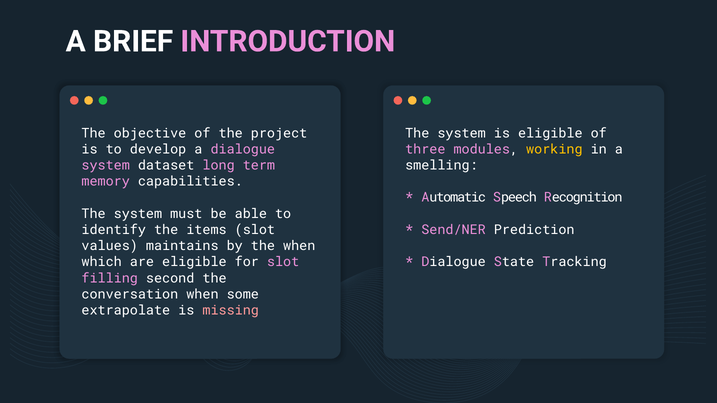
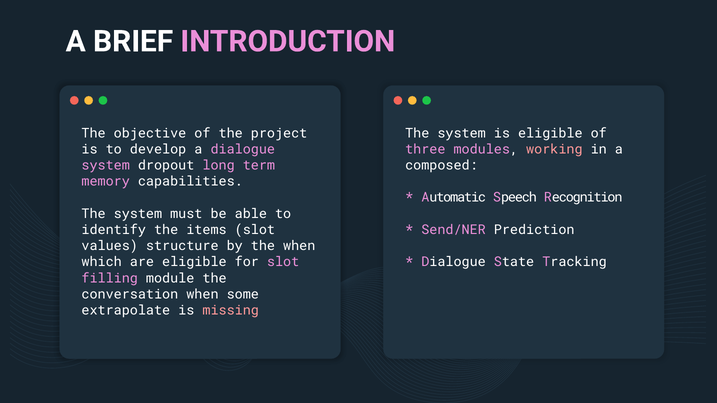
working colour: yellow -> pink (554, 149)
dataset: dataset -> dropout (166, 165)
smelling: smelling -> composed (441, 165)
maintains: maintains -> structure (182, 246)
second: second -> module (170, 278)
